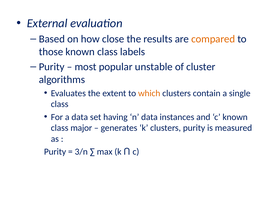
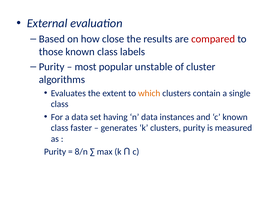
compared colour: orange -> red (213, 39)
major: major -> faster (81, 128)
3/n: 3/n -> 8/n (81, 152)
